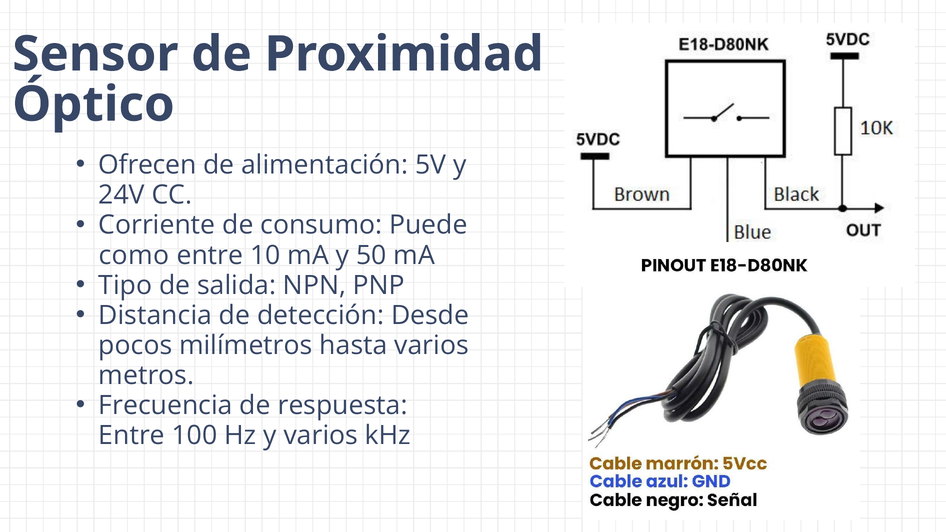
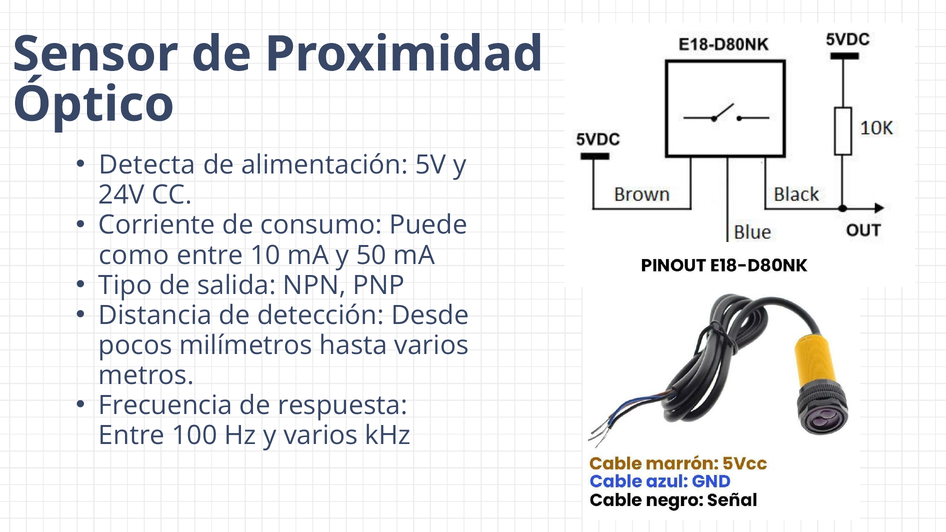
Ofrecen: Ofrecen -> Detecta (147, 165)
